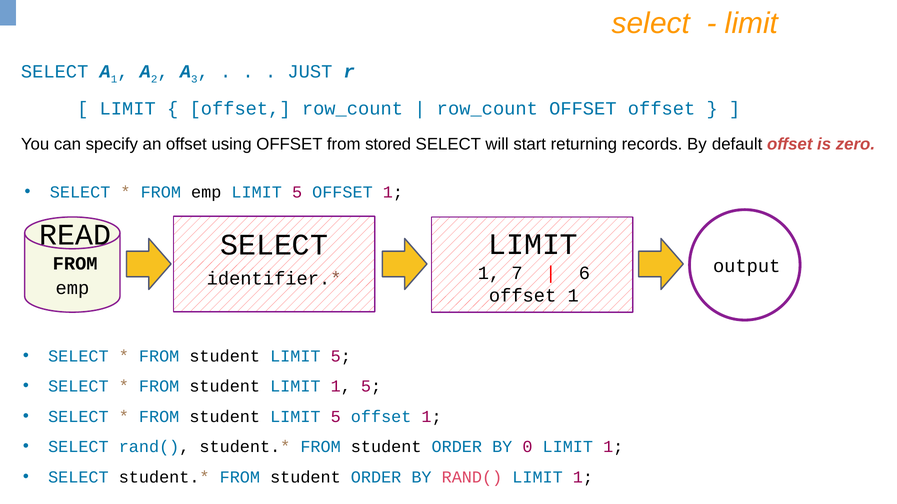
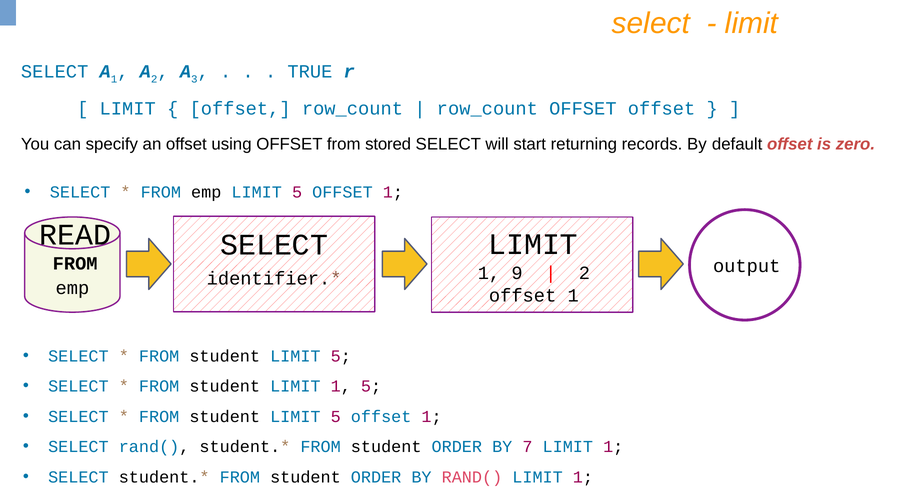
JUST: JUST -> TRUE (310, 72)
7: 7 -> 9 (517, 274)
6: 6 -> 2 (584, 274)
0: 0 -> 7 (527, 447)
